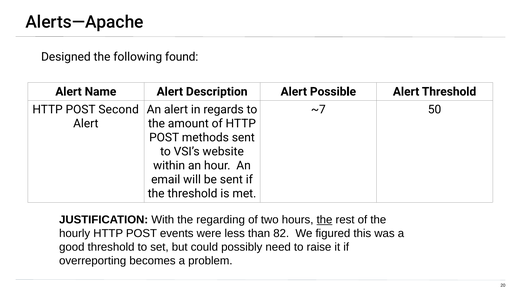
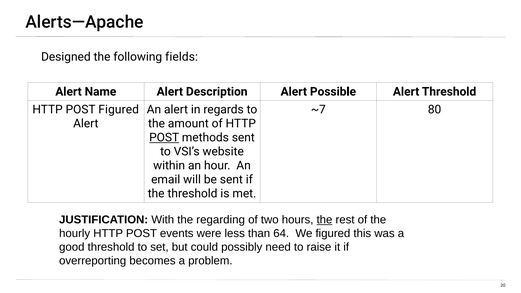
found: found -> fields (182, 57)
POST Second: Second -> Figured (119, 110)
50: 50 -> 80 (435, 110)
POST underline: none -> present (164, 138)
82: 82 -> 64 (281, 233)
